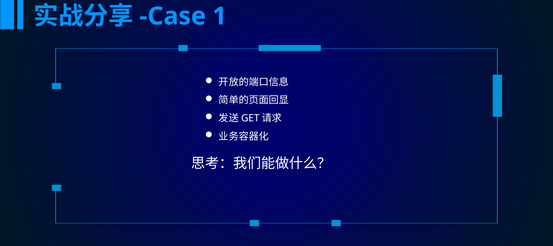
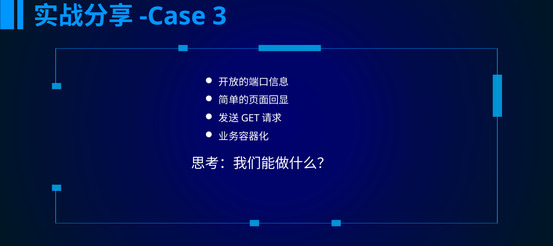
1: 1 -> 3 (220, 16)
